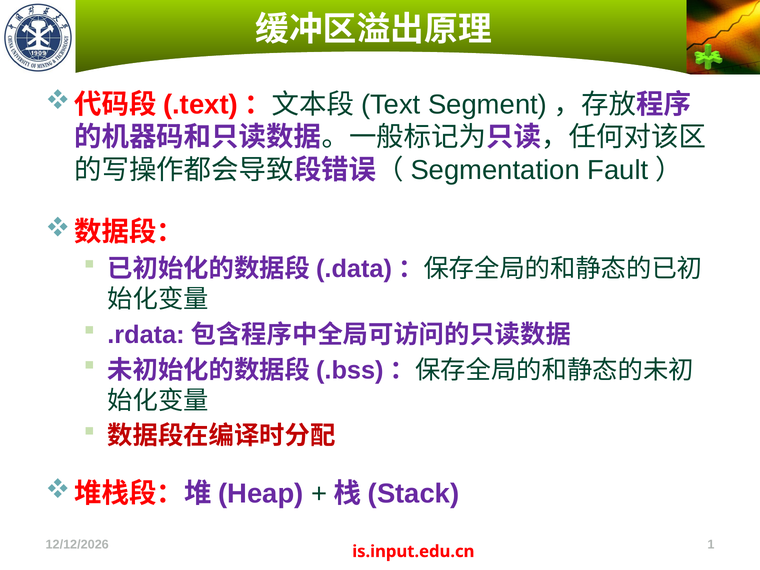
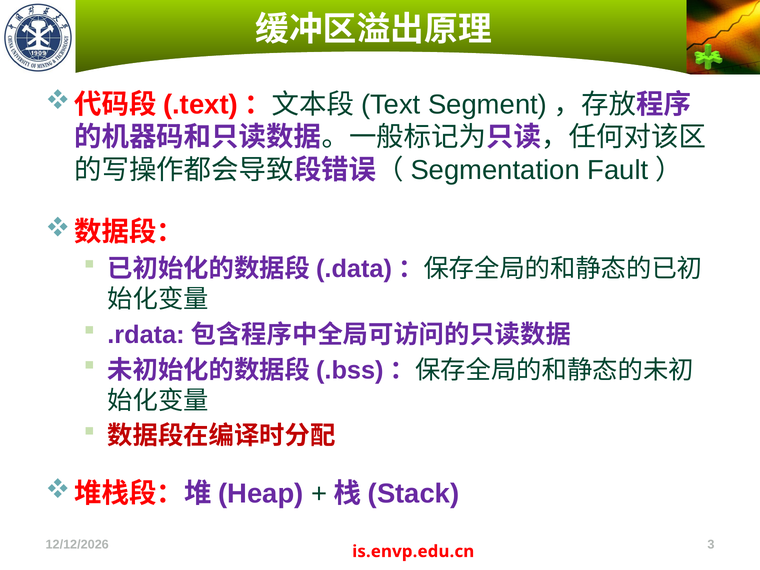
1: 1 -> 3 (711, 544)
is.input.edu.cn: is.input.edu.cn -> is.envp.edu.cn (413, 551)
